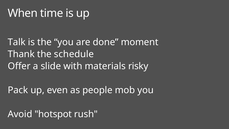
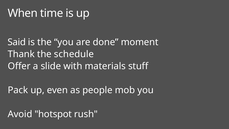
Talk: Talk -> Said (17, 42)
risky: risky -> stuff (138, 66)
